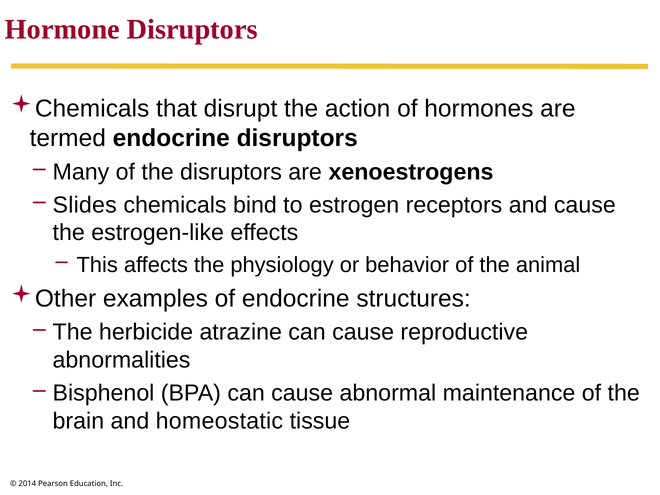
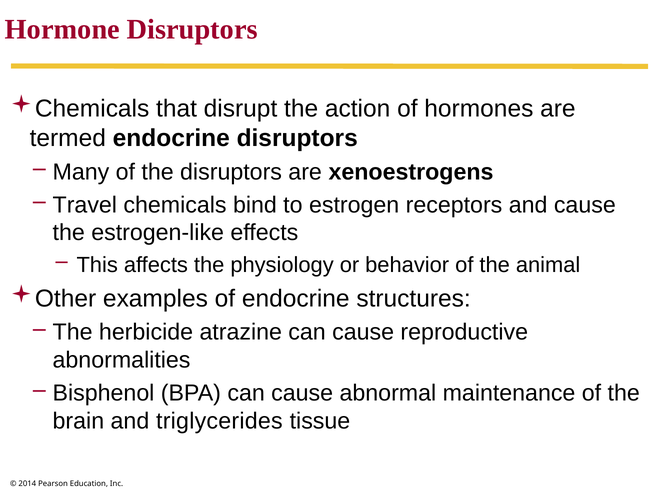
Slides: Slides -> Travel (85, 205)
homeostatic: homeostatic -> triglycerides (219, 421)
